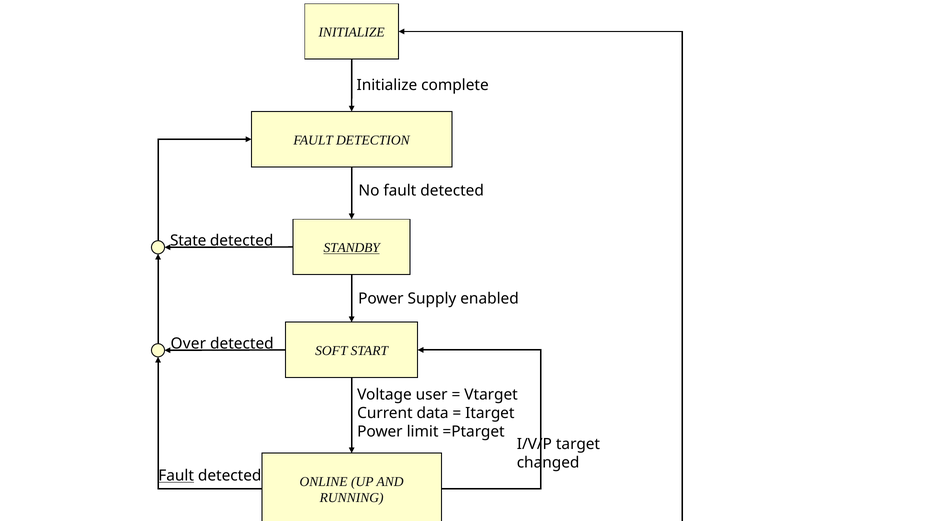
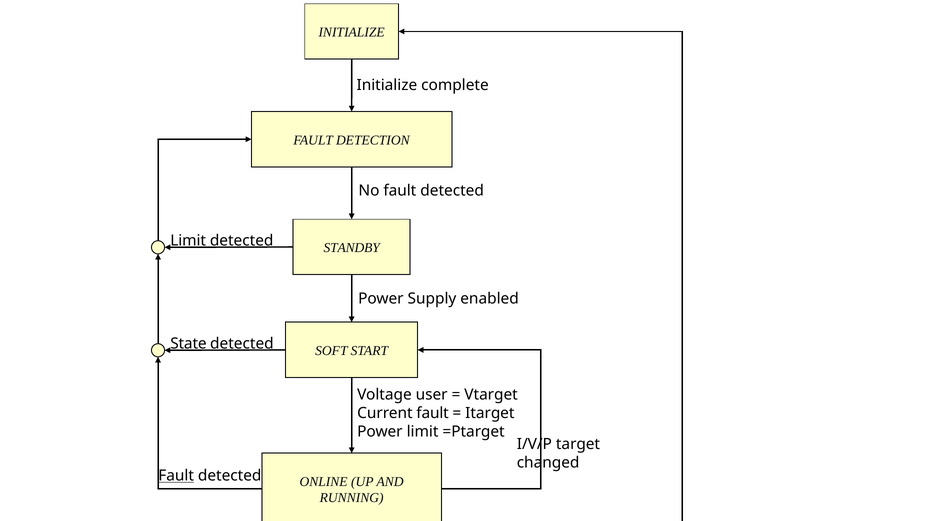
State: State -> Limit (188, 241)
STANDBY underline: present -> none (352, 248)
Over: Over -> State (188, 344)
Current data: data -> fault (433, 413)
